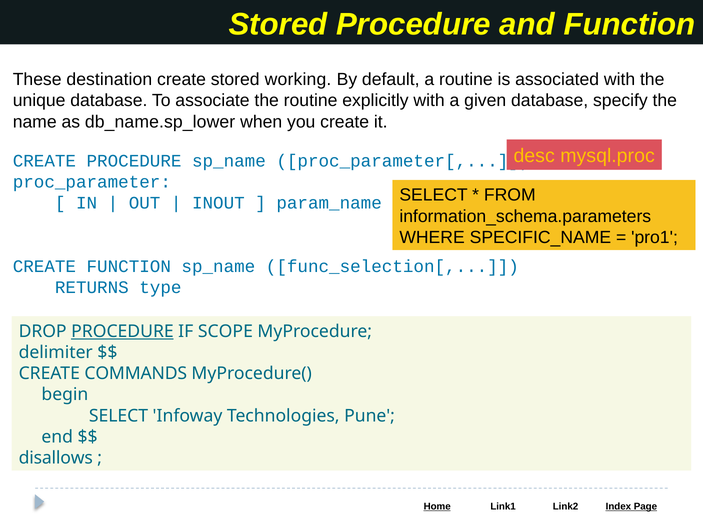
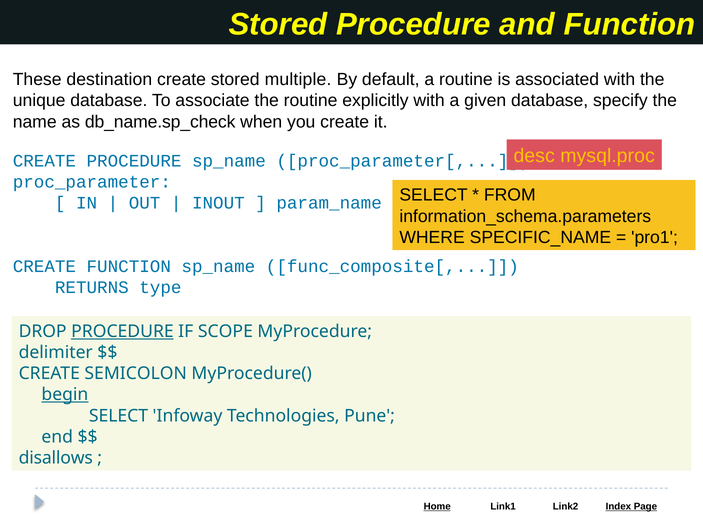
working: working -> multiple (298, 80)
db_name.sp_lower: db_name.sp_lower -> db_name.sp_check (160, 122)
func_selection[: func_selection[ -> func_composite[ (392, 266)
COMMANDS: COMMANDS -> SEMICOLON (136, 374)
begin underline: none -> present (65, 395)
